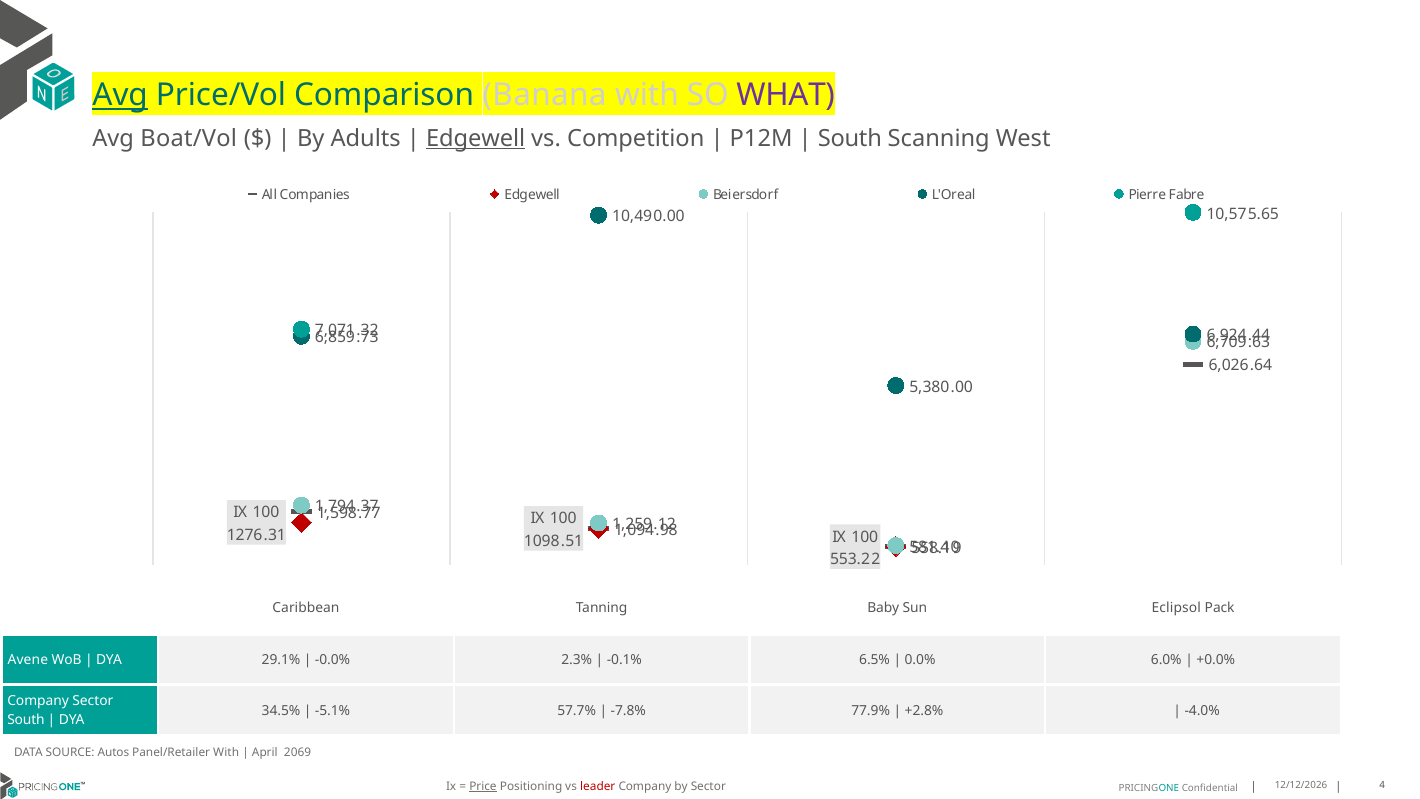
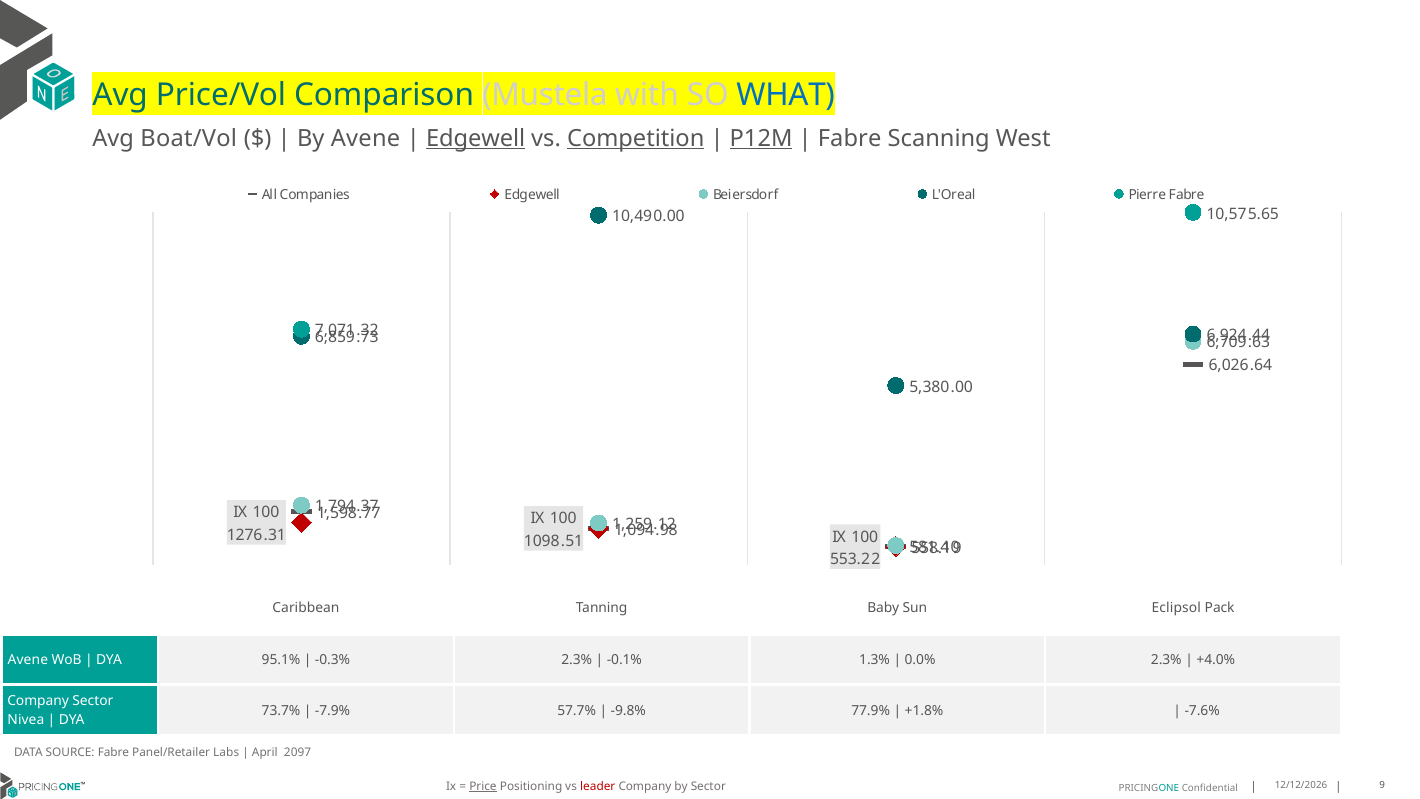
Avg underline: present -> none (120, 95)
Banana: Banana -> Mustela (545, 95)
WHAT colour: purple -> blue (786, 95)
By Adults: Adults -> Avene (366, 138)
Competition underline: none -> present (636, 138)
P12M underline: none -> present (761, 138)
South: South -> Fabre (850, 138)
29.1%: 29.1% -> 95.1% (281, 660)
-0.0%: -0.0% -> -0.3% (333, 660)
6.5%: 6.5% -> 1.3% (875, 660)
0.0% 6.0%: 6.0% -> 2.3% (1166, 660)
+0.0%: +0.0% -> +4.0% (1216, 660)
34.5%: 34.5% -> 73.7% (281, 710)
-5.1%: -5.1% -> -7.9% (333, 710)
-7.8%: -7.8% -> -9.8% (628, 710)
+2.8%: +2.8% -> +1.8% (924, 710)
-4.0%: -4.0% -> -7.6% (1202, 710)
South: South -> Nivea (26, 720)
SOURCE Autos: Autos -> Fabre (113, 752)
Panel/Retailer With: With -> Labs (226, 752)
2069: 2069 -> 2097 (298, 752)
4: 4 -> 9 (1382, 785)
